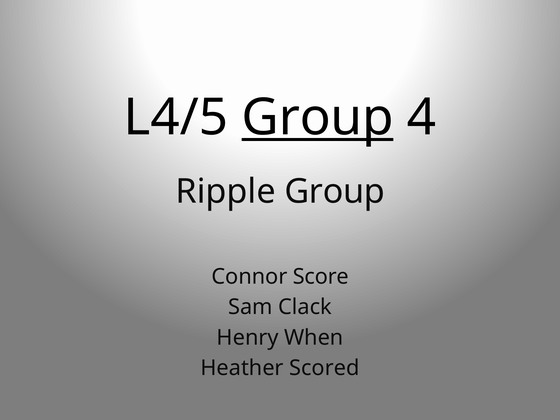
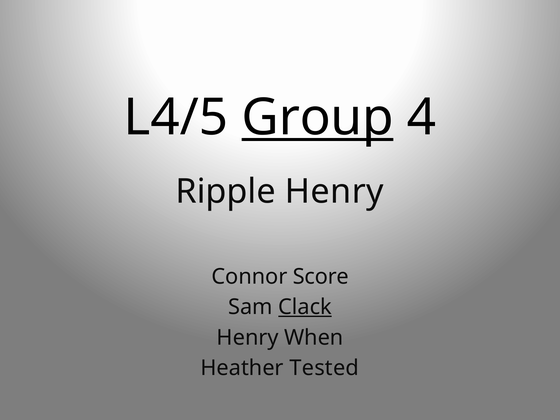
Ripple Group: Group -> Henry (334, 192)
Clack underline: none -> present (305, 307)
Scored: Scored -> Tested (324, 368)
